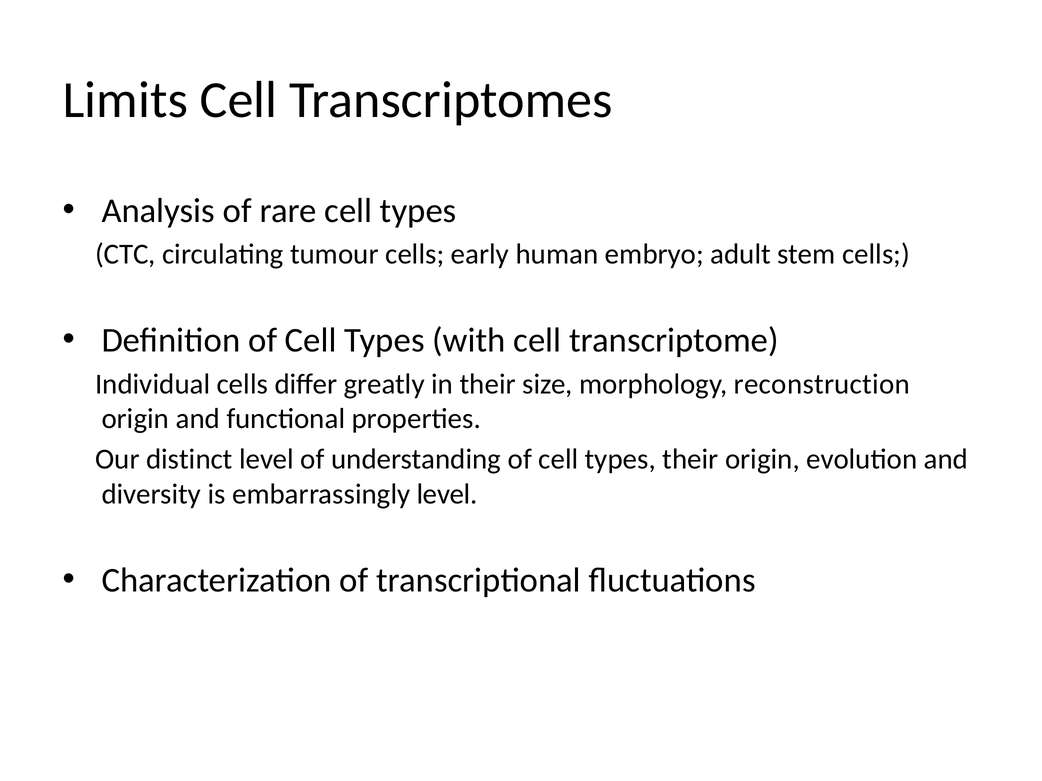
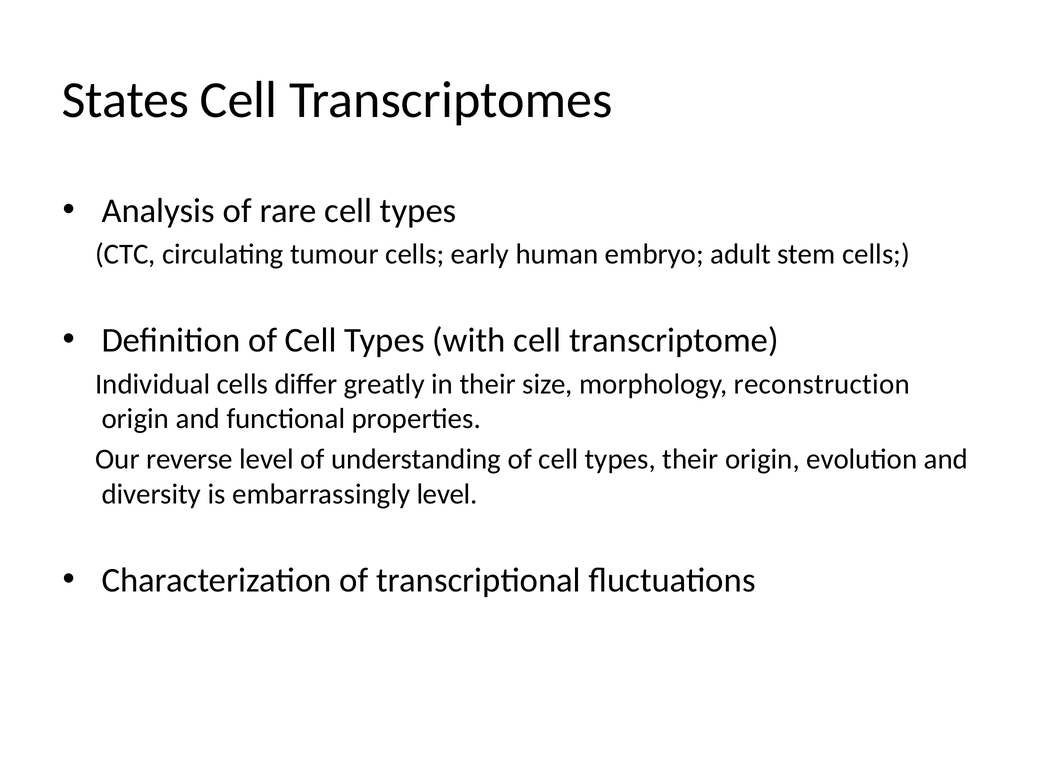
Limits: Limits -> States (126, 100)
distinct: distinct -> reverse (189, 460)
